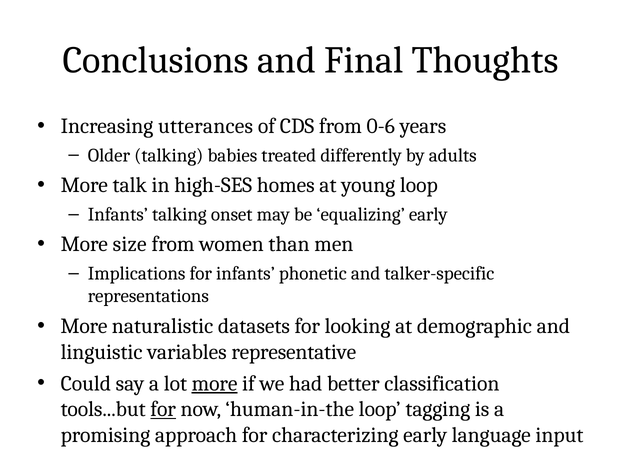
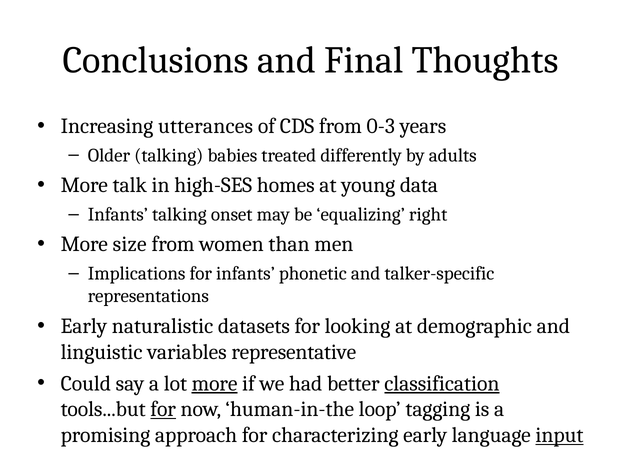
0-6: 0-6 -> 0-3 (381, 126)
young loop: loop -> data (419, 186)
equalizing early: early -> right (428, 215)
More: More -> Early (84, 326)
classification underline: none -> present (442, 384)
input underline: none -> present (559, 436)
